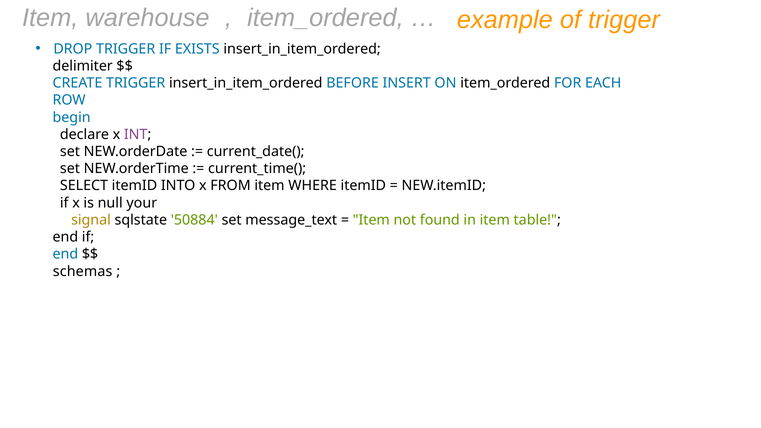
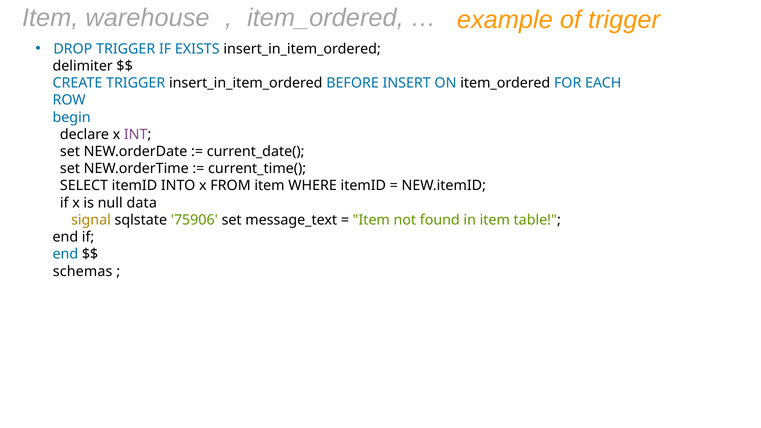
your: your -> data (142, 203)
50884: 50884 -> 75906 (194, 220)
